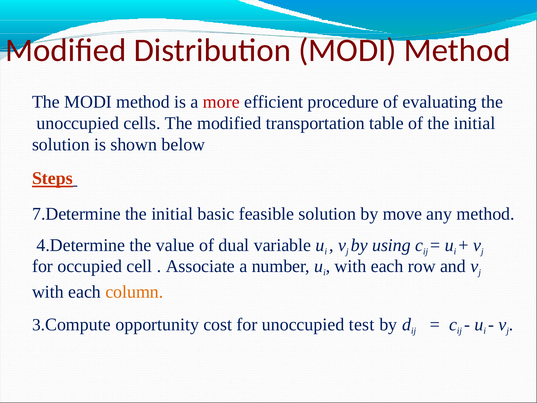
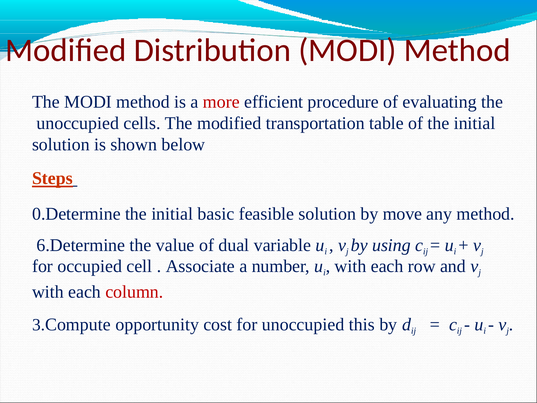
7.Determine: 7.Determine -> 0.Determine (76, 214)
4.Determine: 4.Determine -> 6.Determine (81, 245)
column colour: orange -> red (134, 292)
test: test -> this (362, 324)
